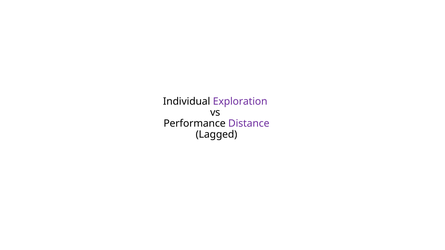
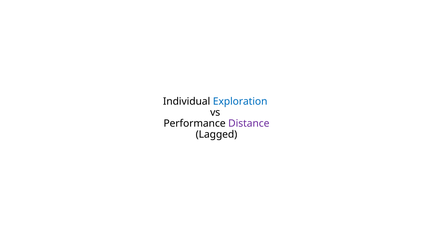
Exploration colour: purple -> blue (240, 102)
